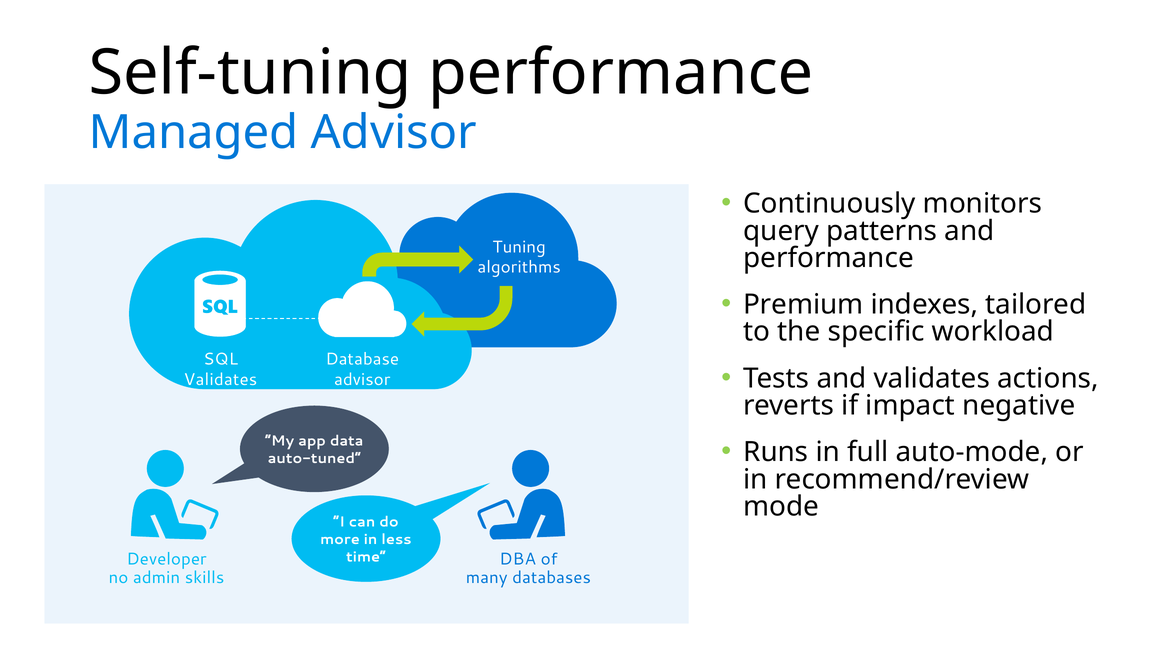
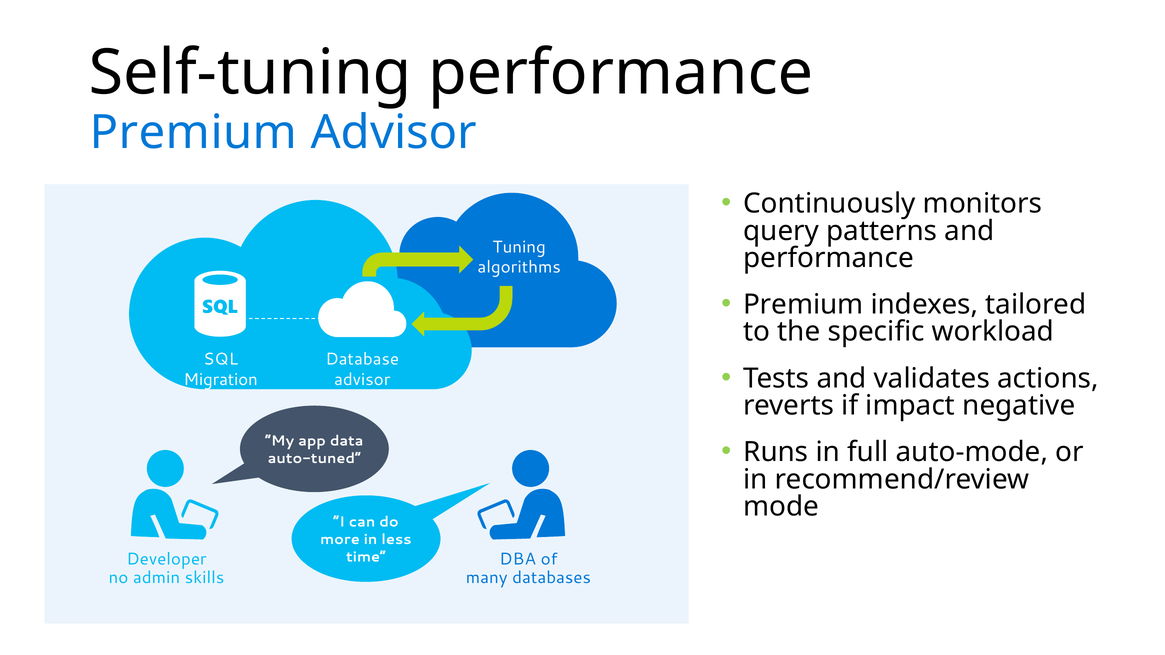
Managed: Managed -> Premium (193, 133)
Validates: Validates -> Migration (221, 380)
